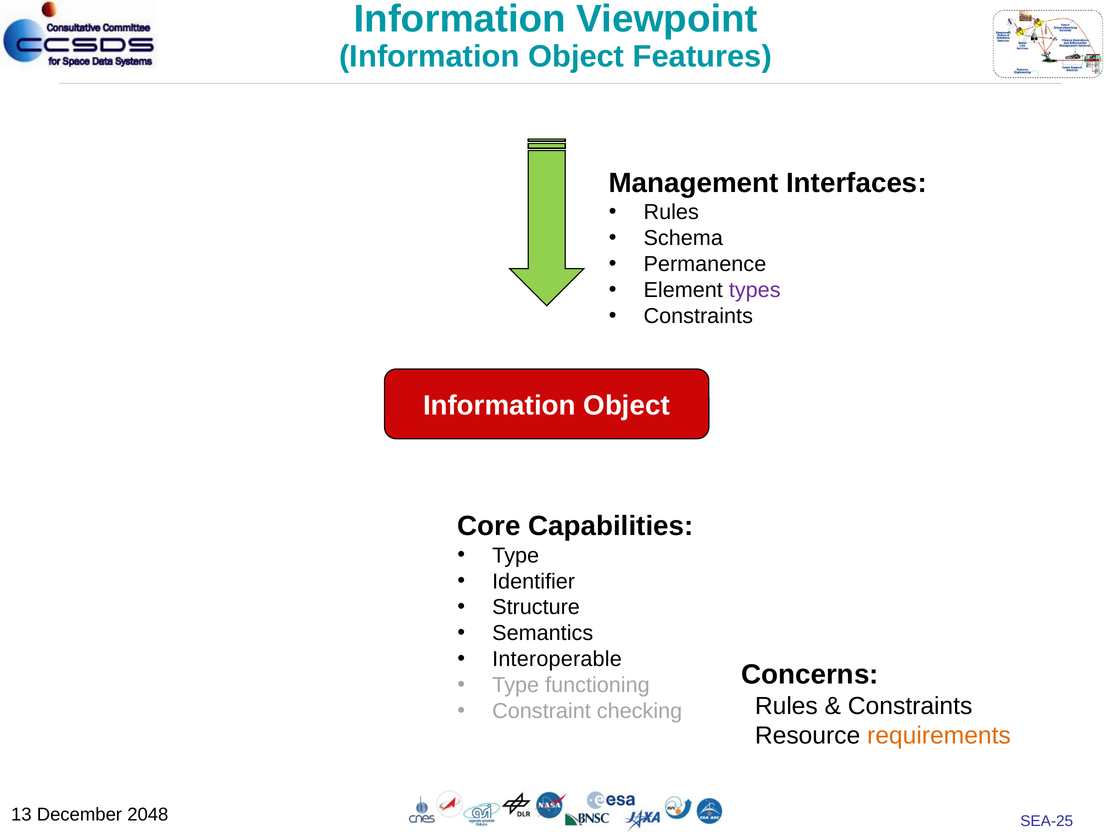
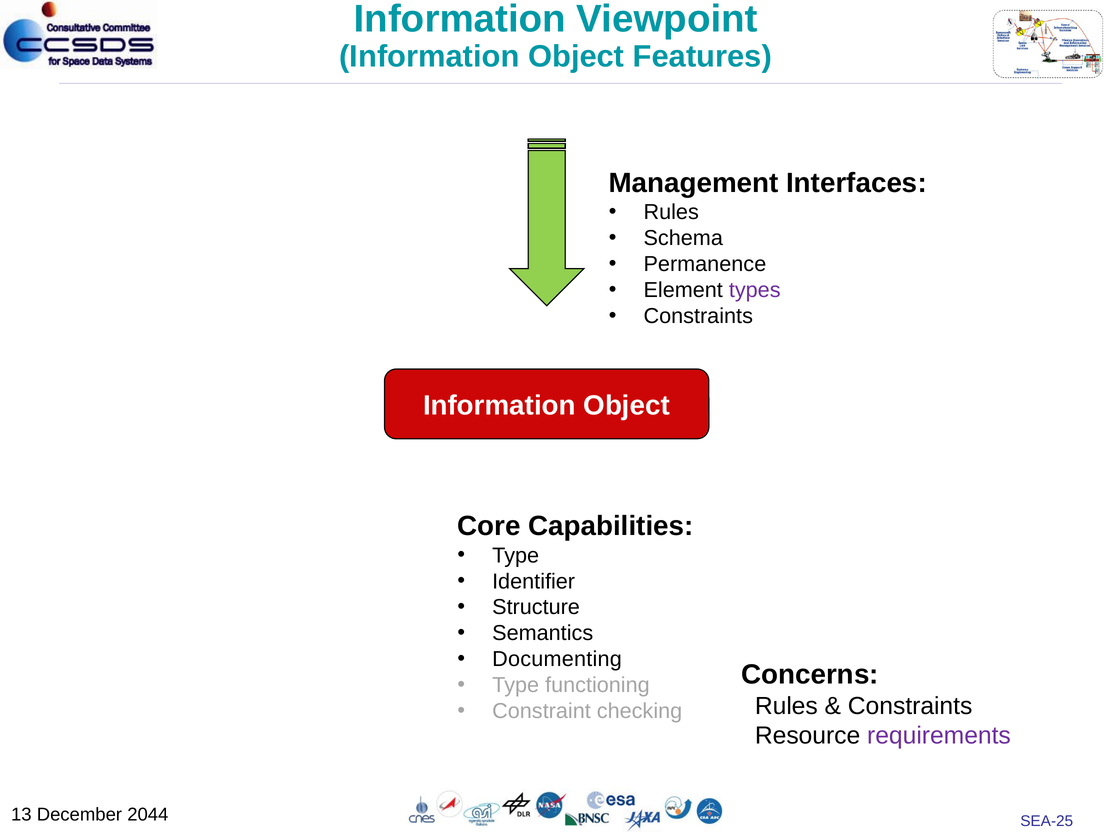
Interoperable: Interoperable -> Documenting (557, 659)
requirements colour: orange -> purple (939, 736)
2048: 2048 -> 2044 (148, 815)
